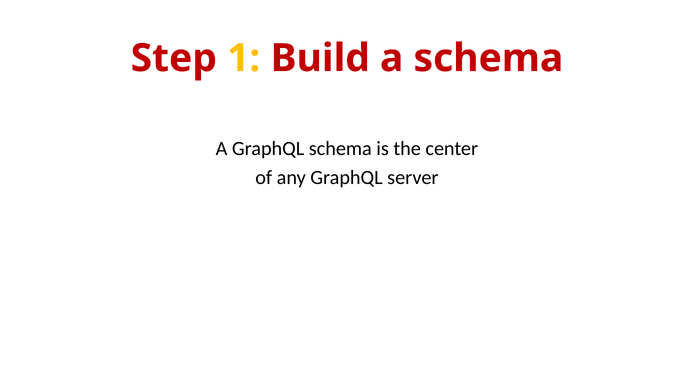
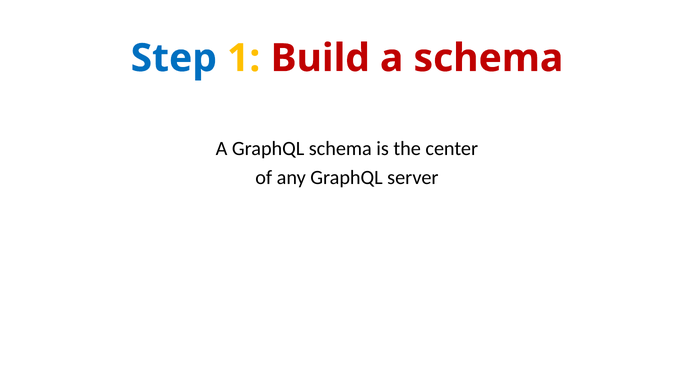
Step colour: red -> blue (174, 58)
